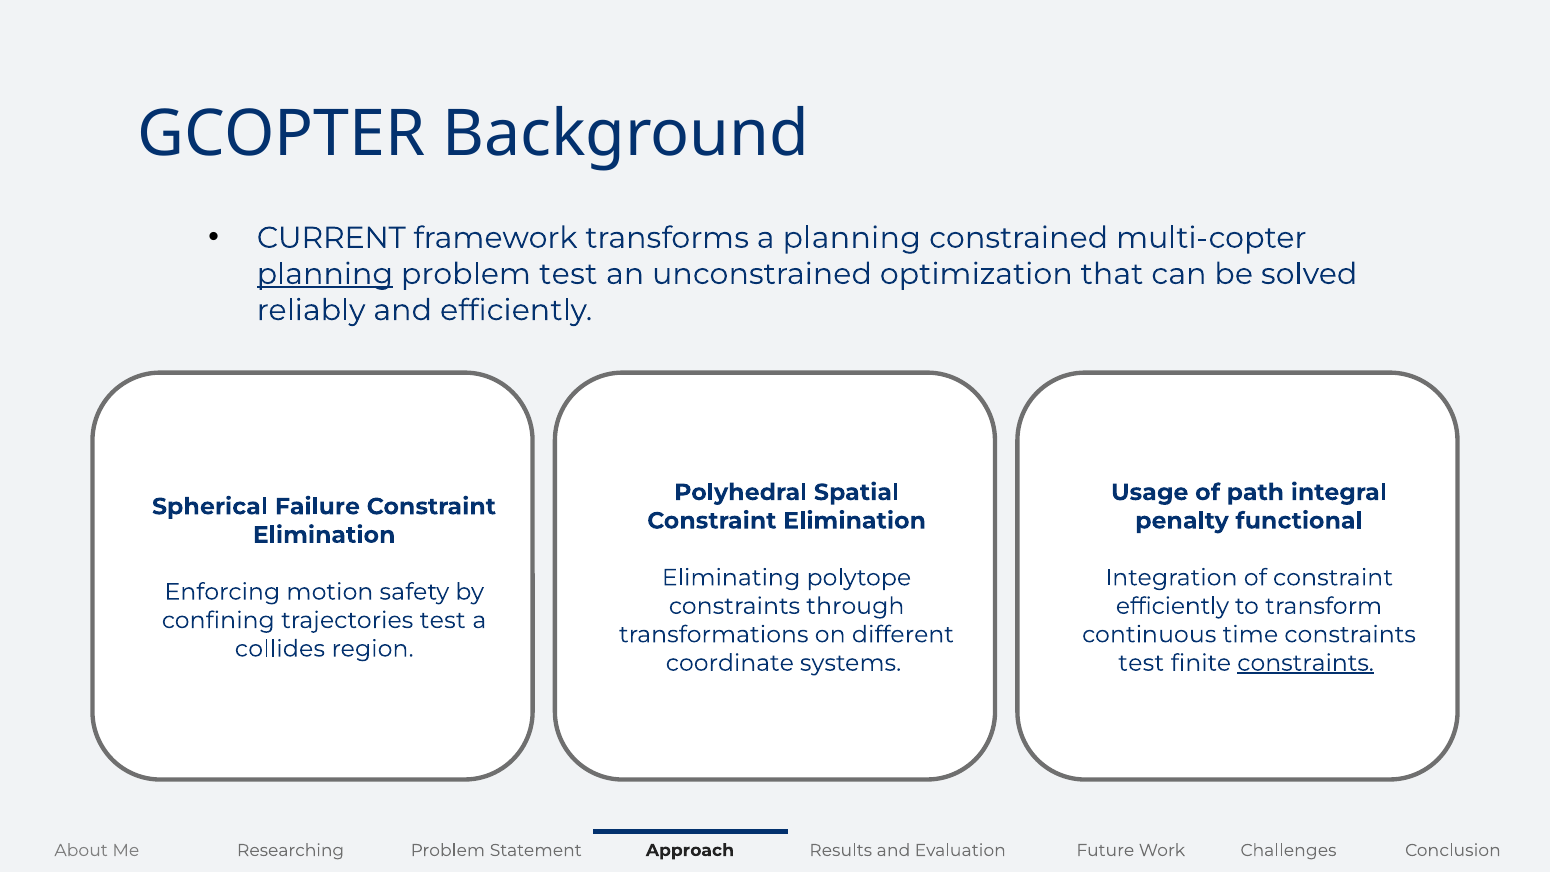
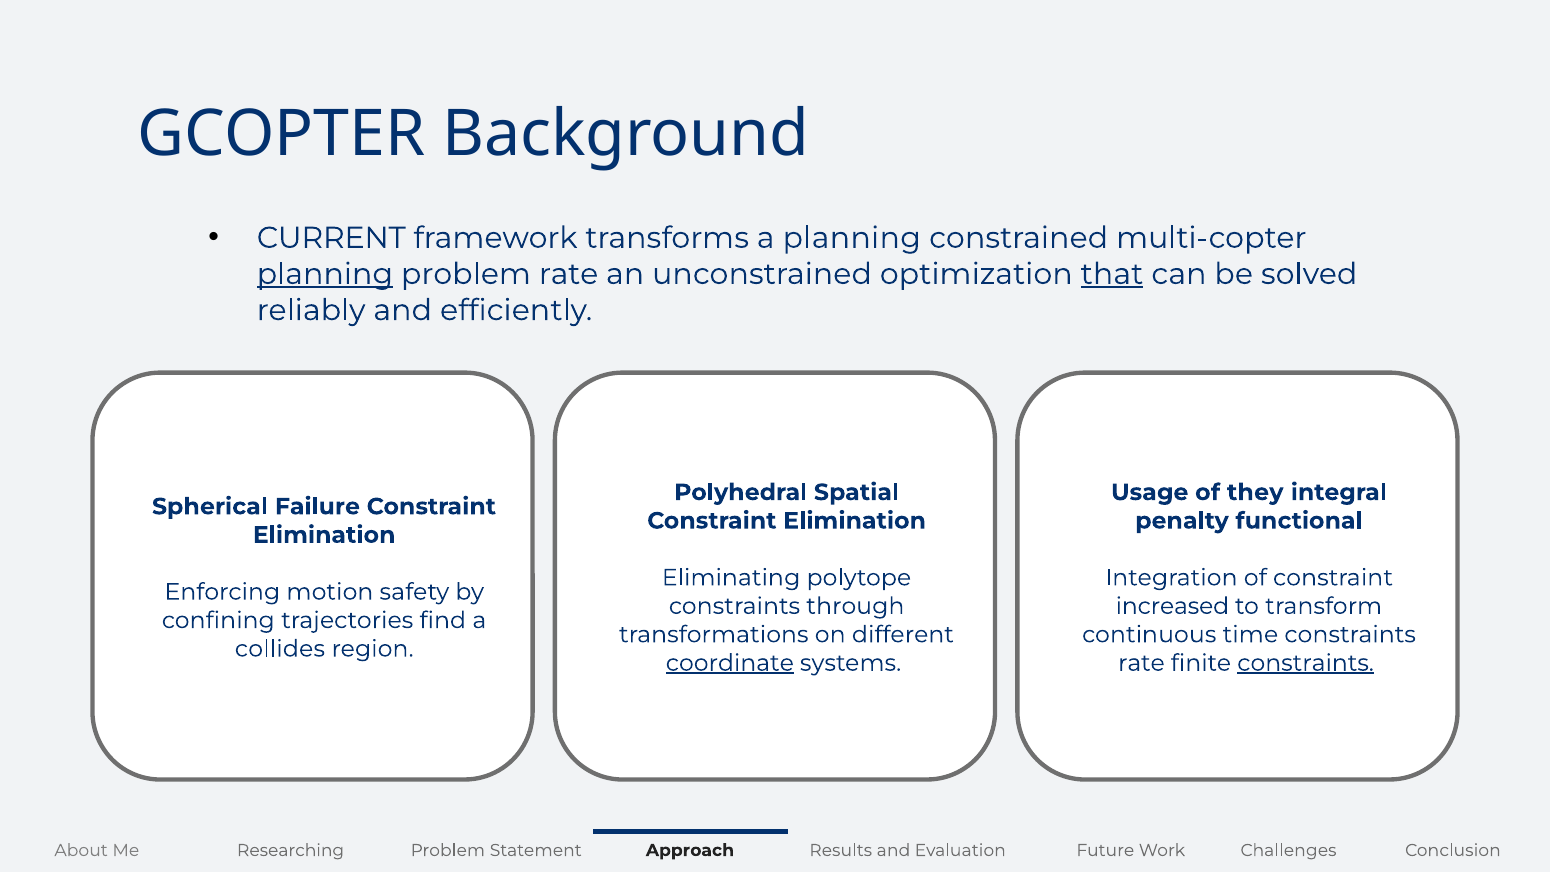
problem test: test -> rate (569, 274)
that underline: none -> present (1112, 274)
path: path -> they (1255, 492)
efficiently: efficiently -> increased (1172, 606)
trajectories test: test -> find (443, 620)
coordinate underline: none -> present (730, 663)
test: test -> rate (1141, 663)
